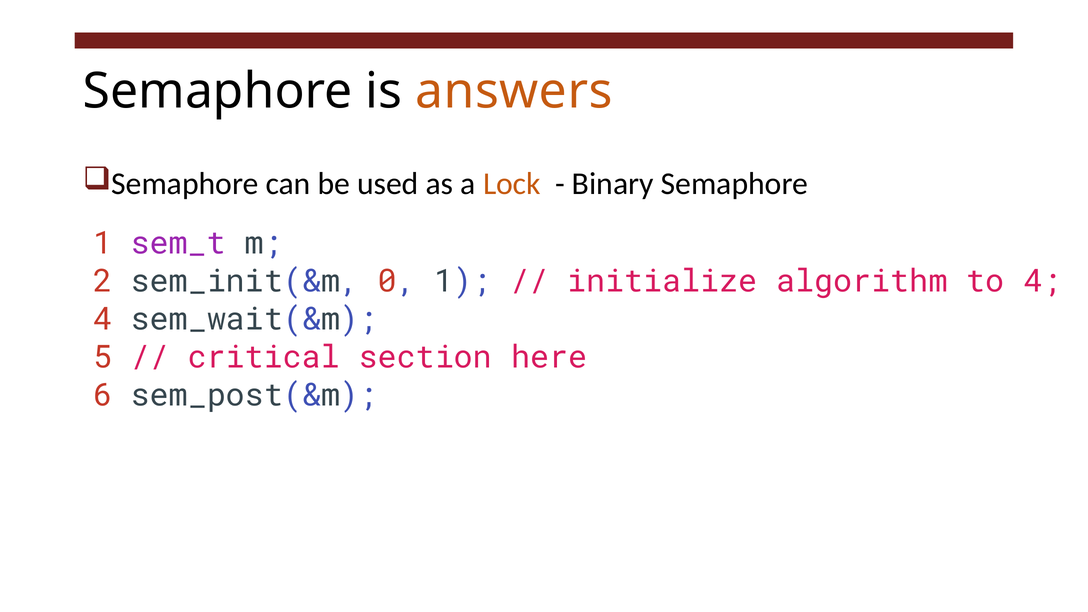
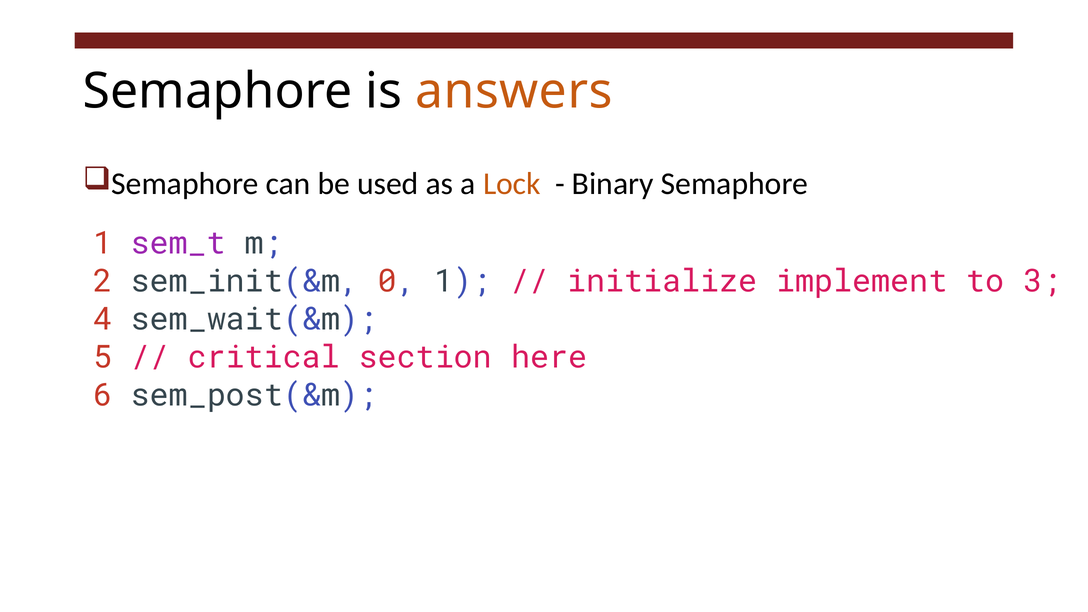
algorithm: algorithm -> implement (862, 281)
to 4: 4 -> 3 (1043, 281)
